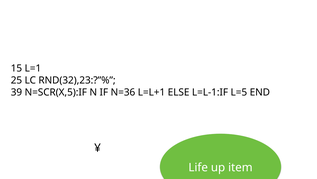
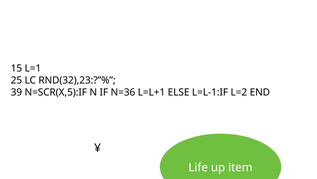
L=5: L=5 -> L=2 (239, 92)
